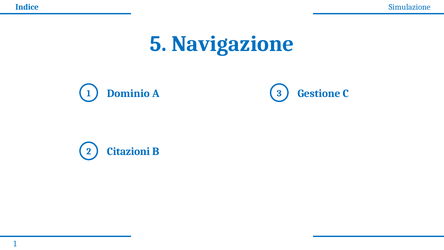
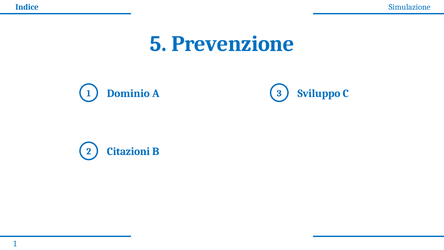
Navigazione: Navigazione -> Prevenzione (233, 44)
Gestione: Gestione -> Sviluppo (319, 93)
